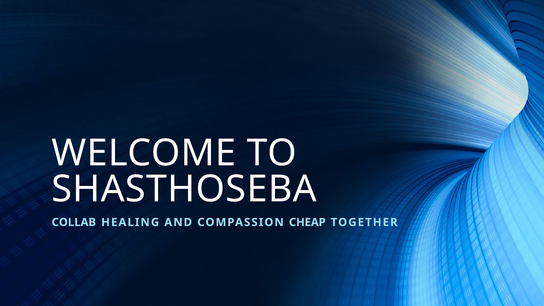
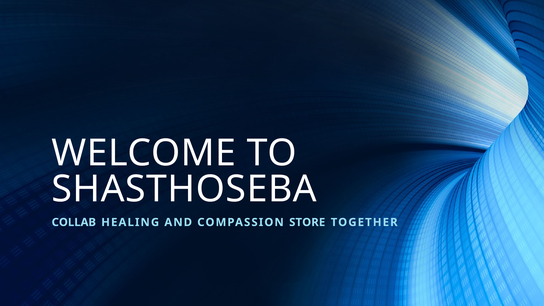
CHEAP: CHEAP -> STORE (307, 222)
